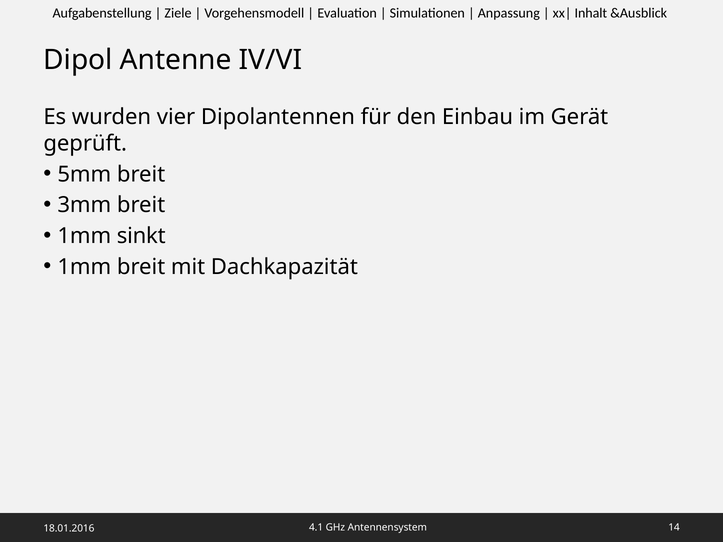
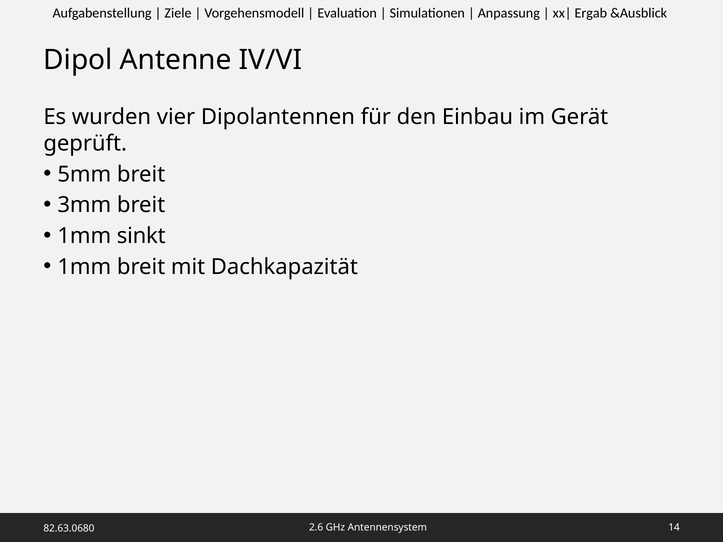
Inhalt: Inhalt -> Ergab (591, 13)
4.1: 4.1 -> 2.6 (316, 528)
18.01.2016: 18.01.2016 -> 82.63.0680 (69, 528)
